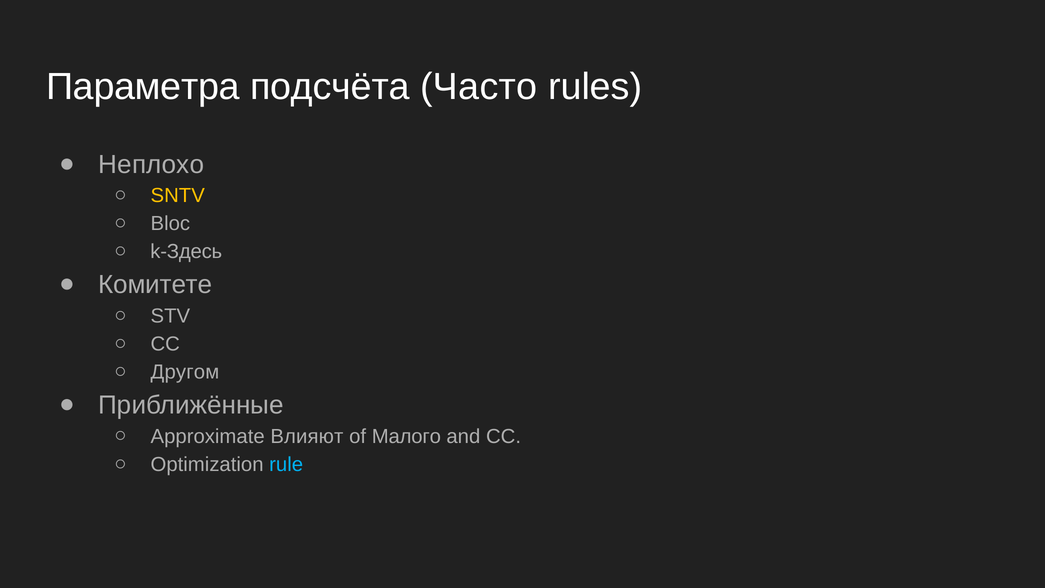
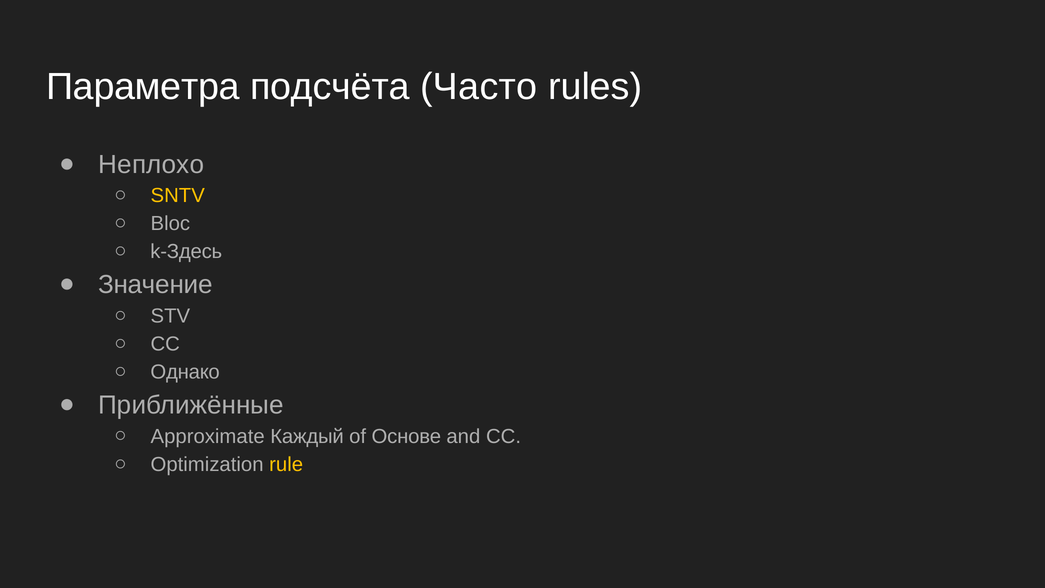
Комитете: Комитете -> Значение (155, 285)
Другом: Другом -> Однако (185, 372)
Влияют: Влияют -> Каждый (307, 436)
Малого: Малого -> Основе (406, 436)
rule colour: light blue -> yellow (286, 464)
